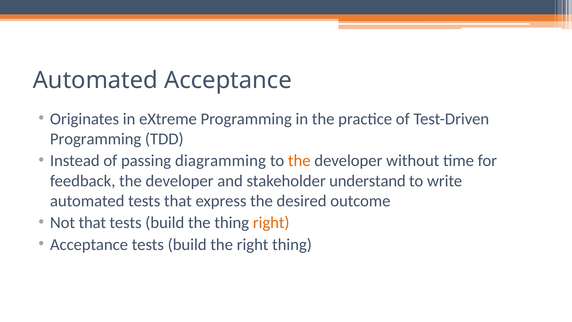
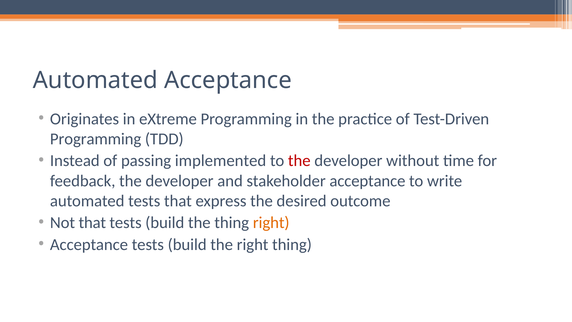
diagramming: diagramming -> implemented (221, 161)
the colour: orange -> red (299, 161)
stakeholder understand: understand -> acceptance (367, 181)
